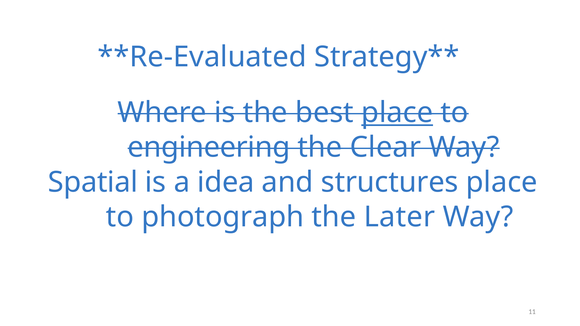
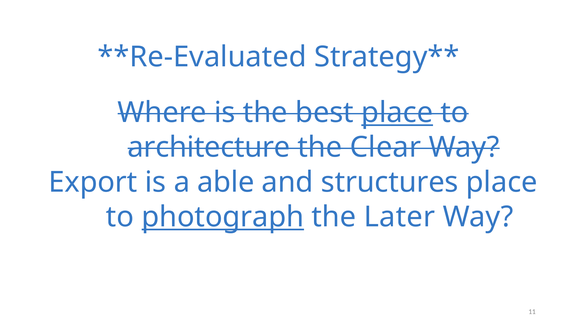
engineering: engineering -> architecture (209, 148)
Spatial: Spatial -> Export (93, 182)
idea: idea -> able (226, 182)
photograph underline: none -> present (223, 217)
